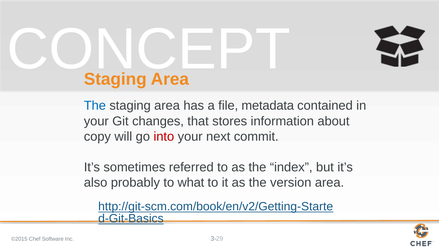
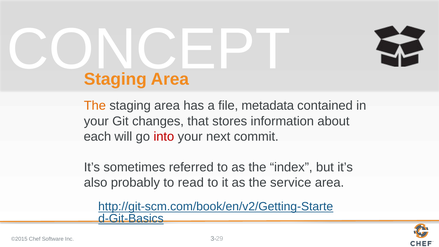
The colour: blue -> orange (95, 106)
copy: copy -> each (97, 136)
what: what -> read (191, 183)
version: version -> service (291, 183)
